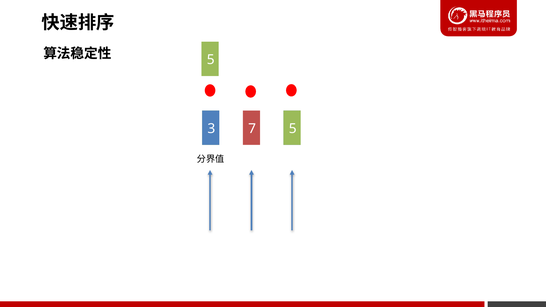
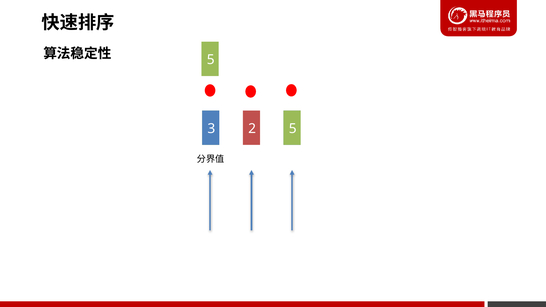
7: 7 -> 2 (252, 129)
